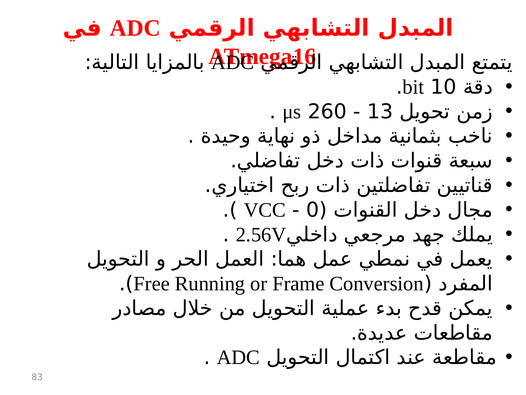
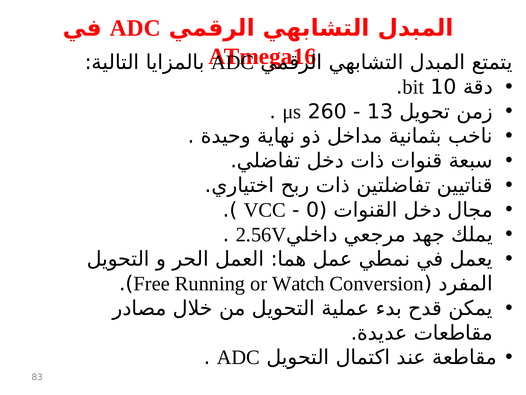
Frame: Frame -> Watch (299, 283)
